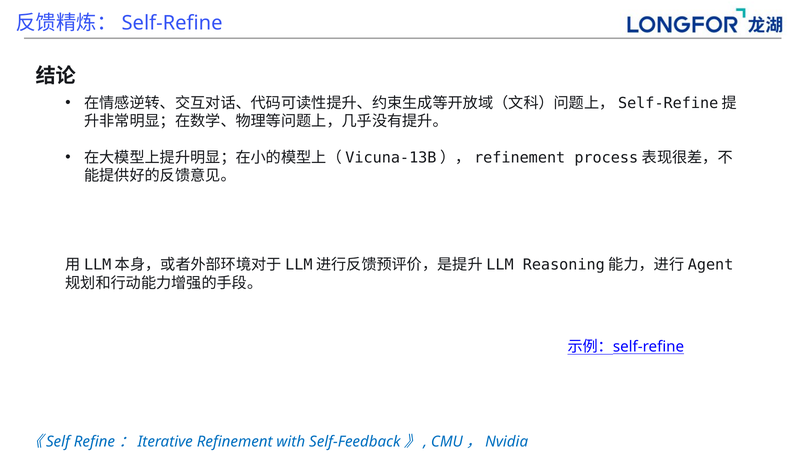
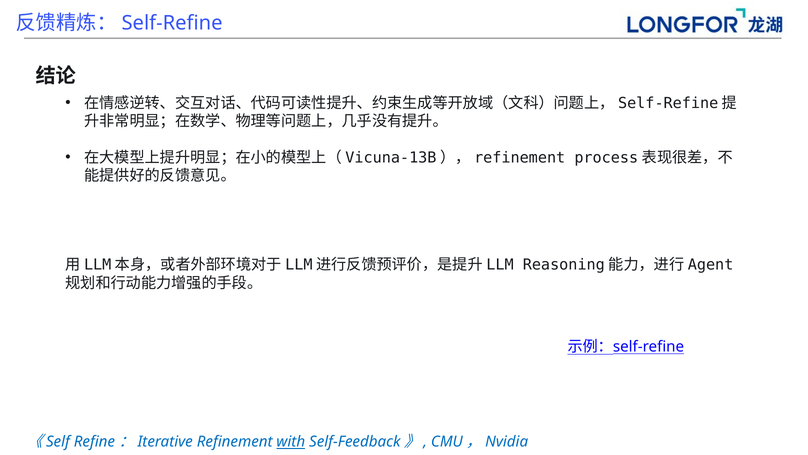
with underline: none -> present (291, 441)
